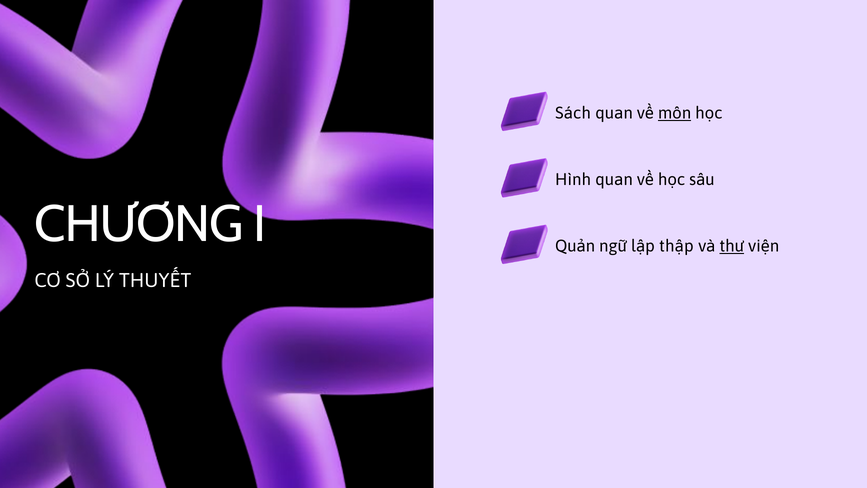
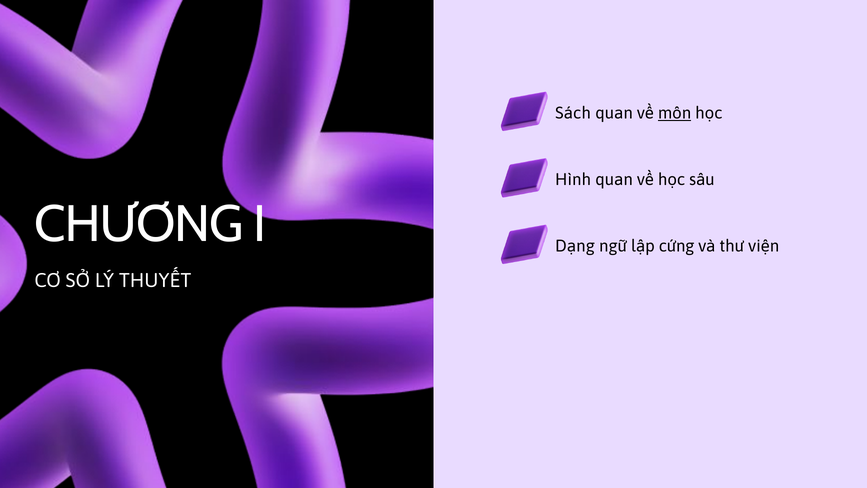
Quản: Quản -> Dạng (575, 246)
thập: thập -> cứng (677, 246)
thư underline: present -> none (732, 246)
